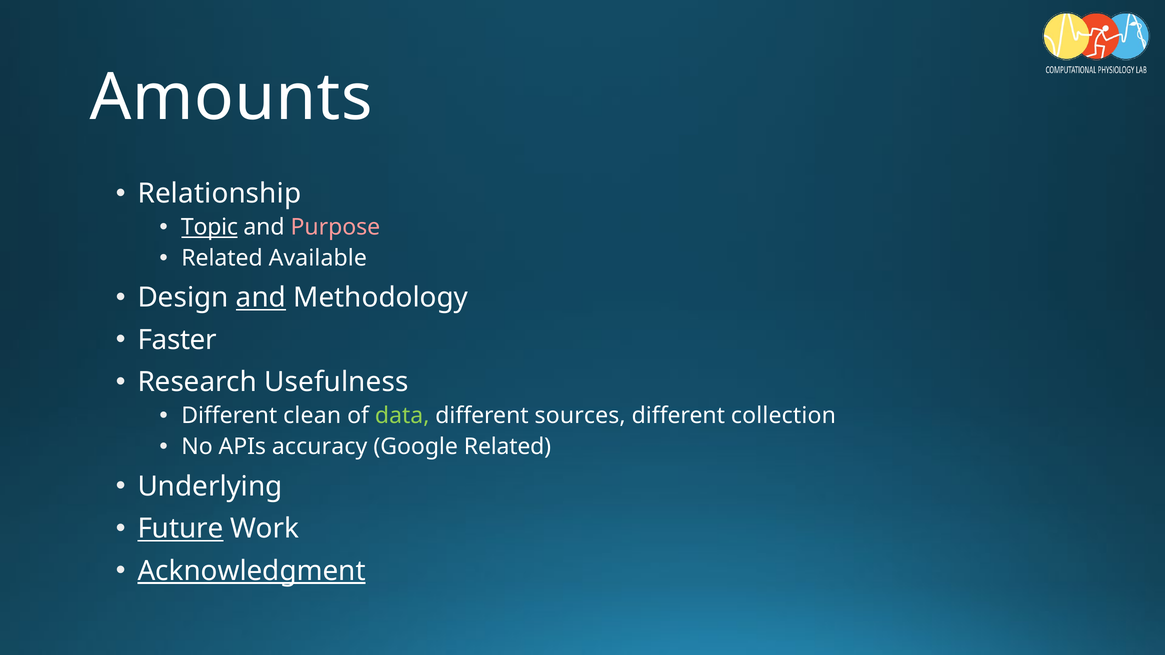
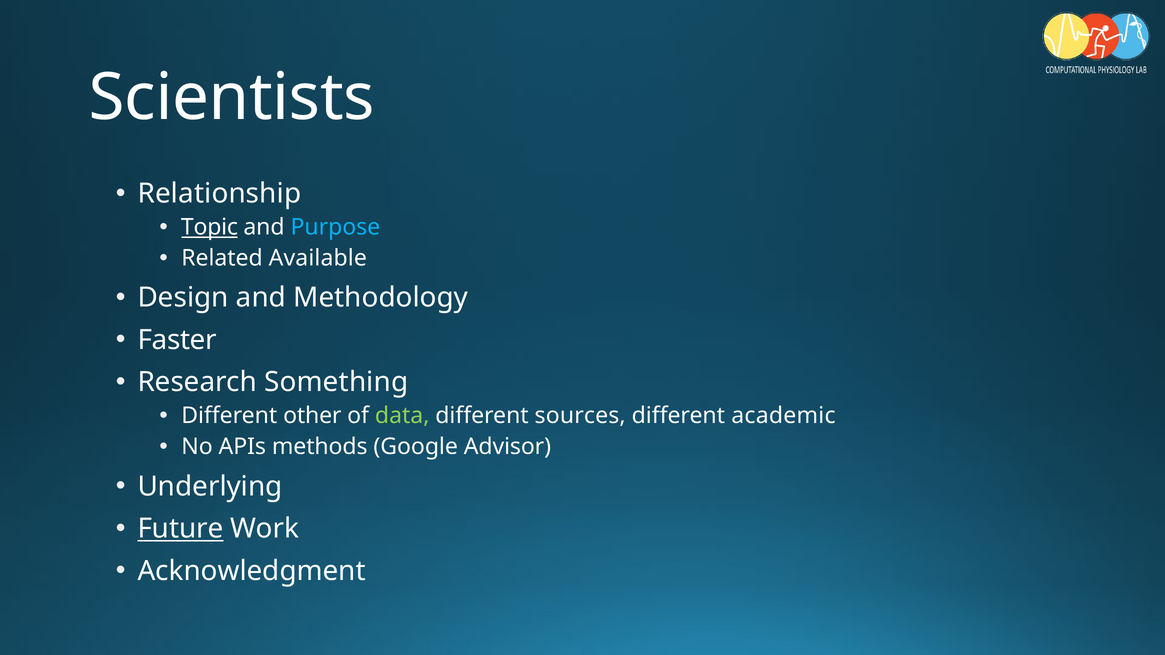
Amounts: Amounts -> Scientists (232, 98)
Purpose colour: pink -> light blue (335, 227)
and underline: present -> none (261, 298)
Usefulness: Usefulness -> Something (336, 382)
clean: clean -> other (312, 416)
collection: collection -> academic (783, 416)
accuracy: accuracy -> methods (320, 447)
Google Related: Related -> Advisor (507, 447)
Acknowledgment underline: present -> none (252, 571)
